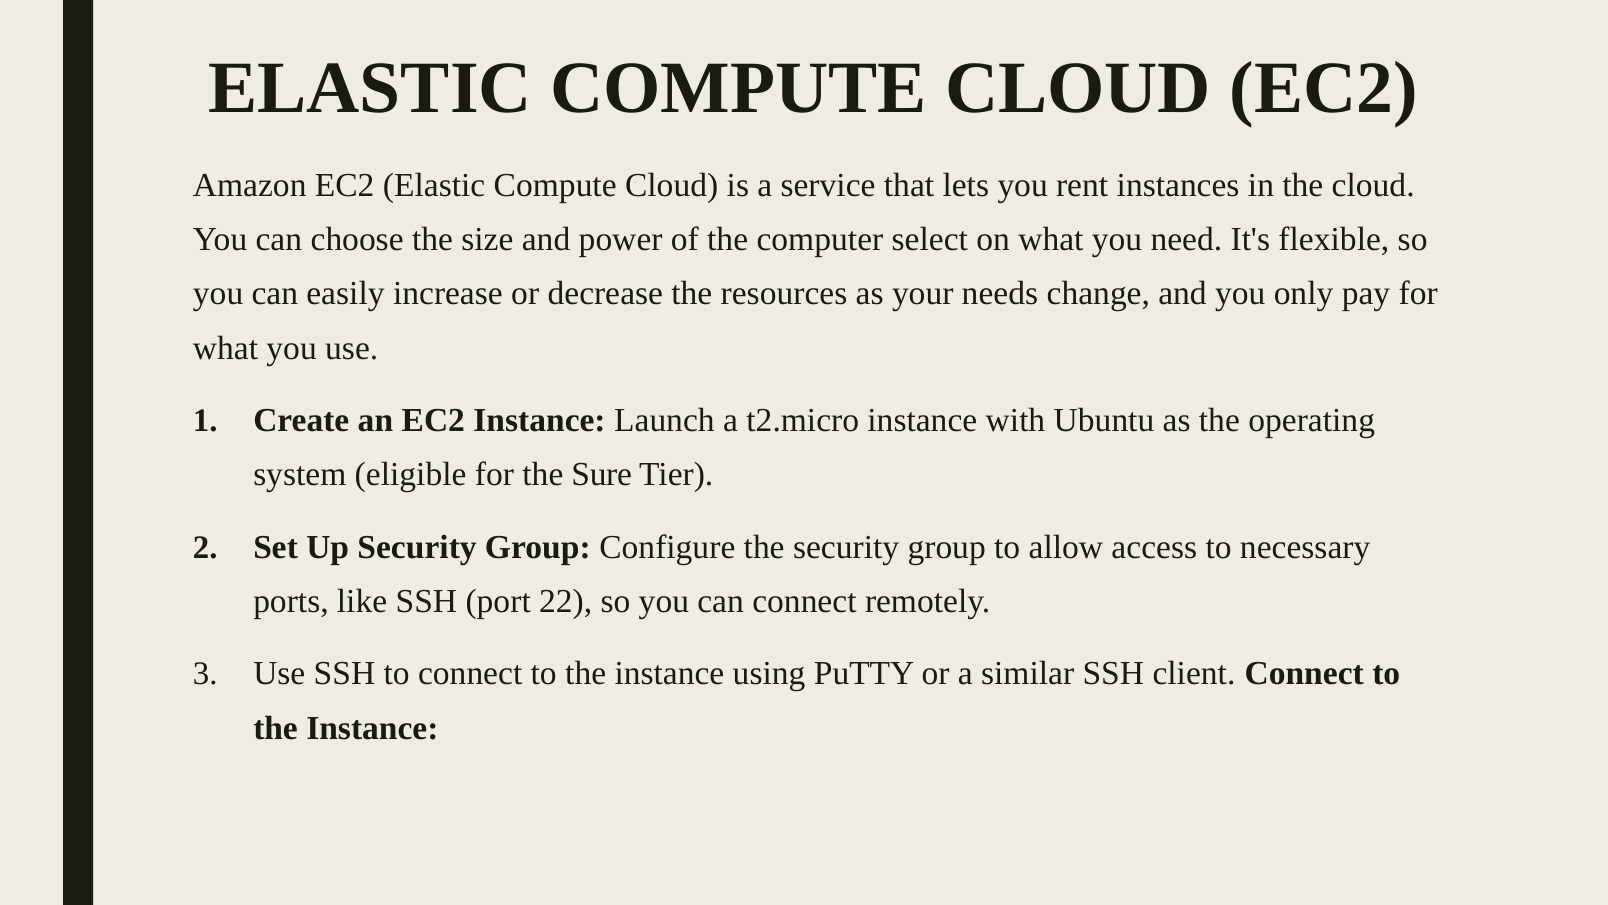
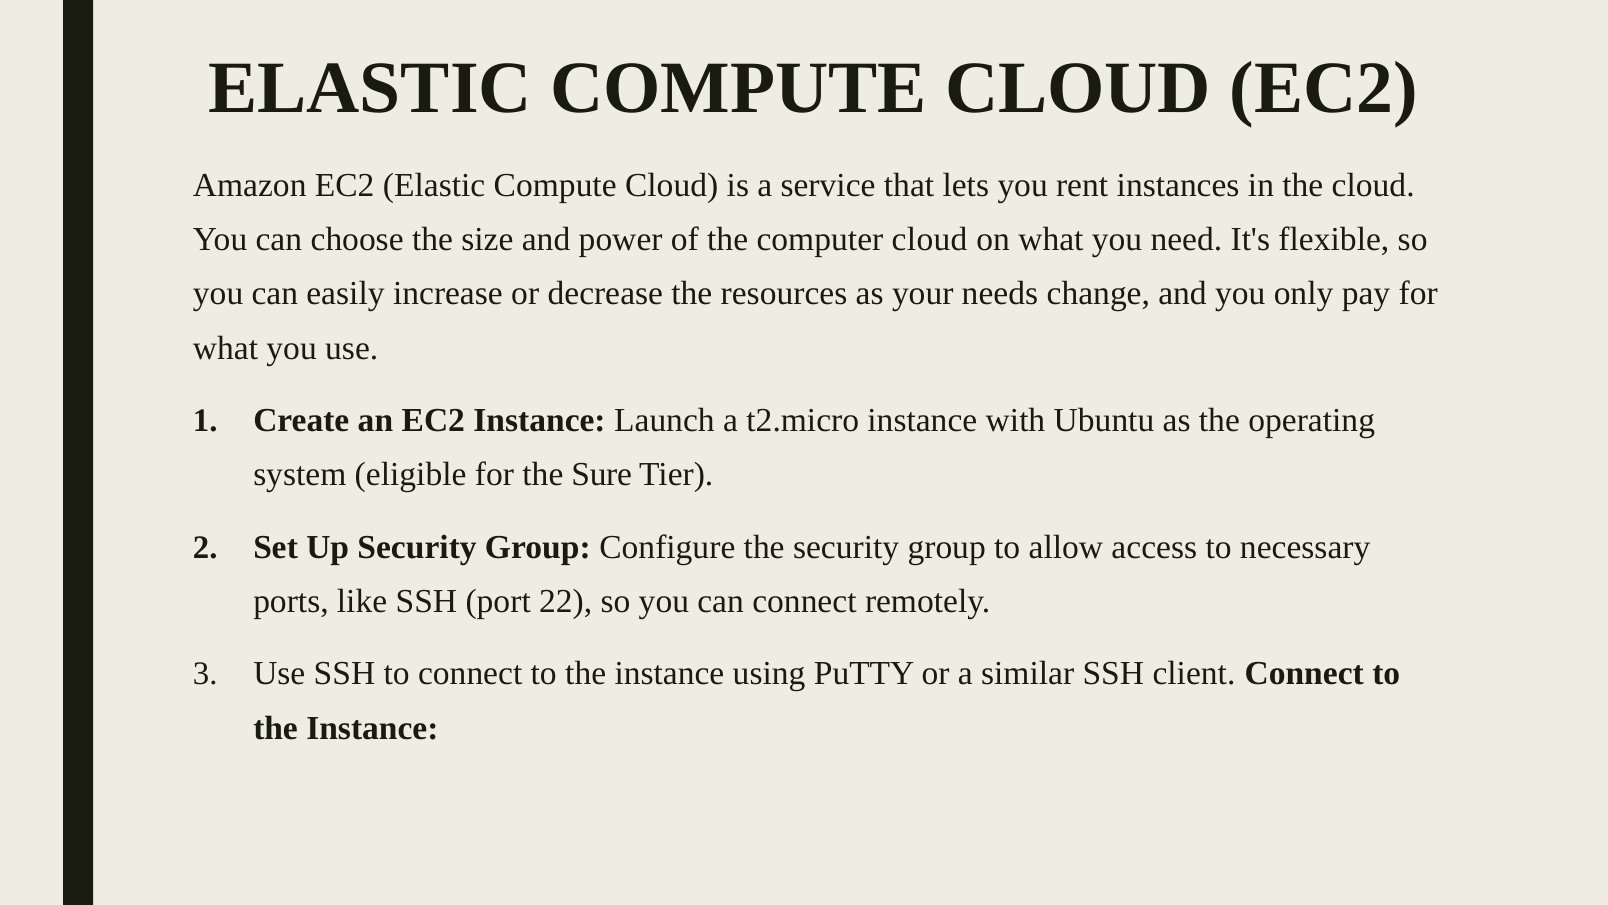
computer select: select -> cloud (930, 239)
